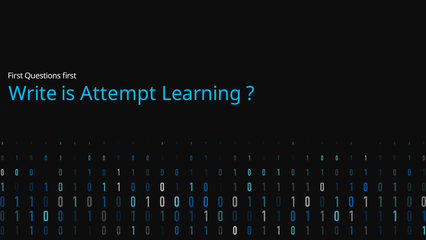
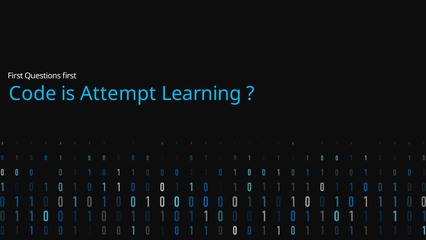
Write: Write -> Code (33, 93)
